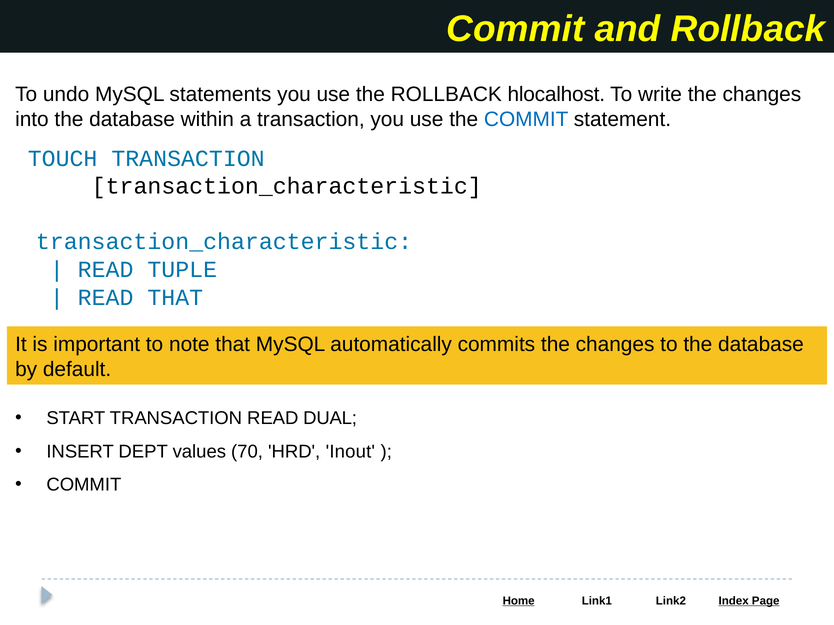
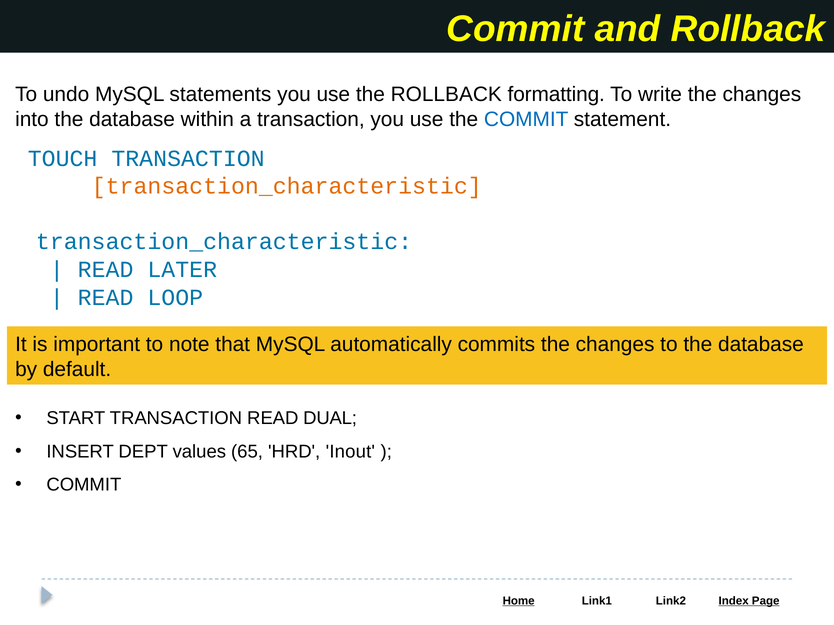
hlocalhost: hlocalhost -> formatting (556, 94)
transaction_characteristic colour: black -> orange (287, 186)
TUPLE: TUPLE -> LATER (182, 270)
READ THAT: THAT -> LOOP (175, 298)
70: 70 -> 65 (247, 452)
